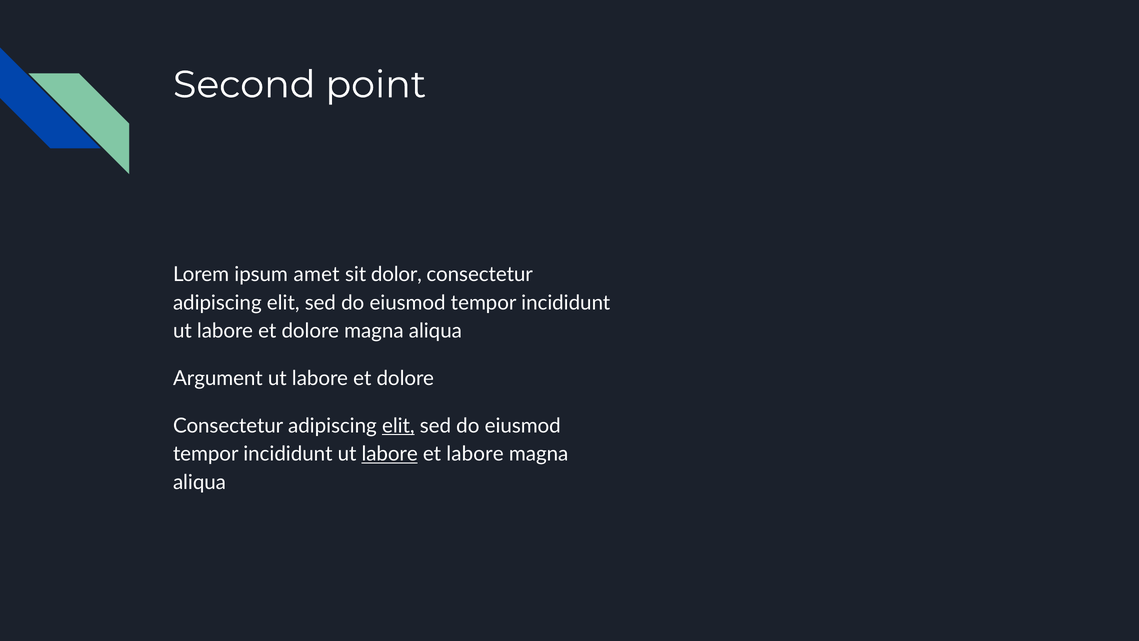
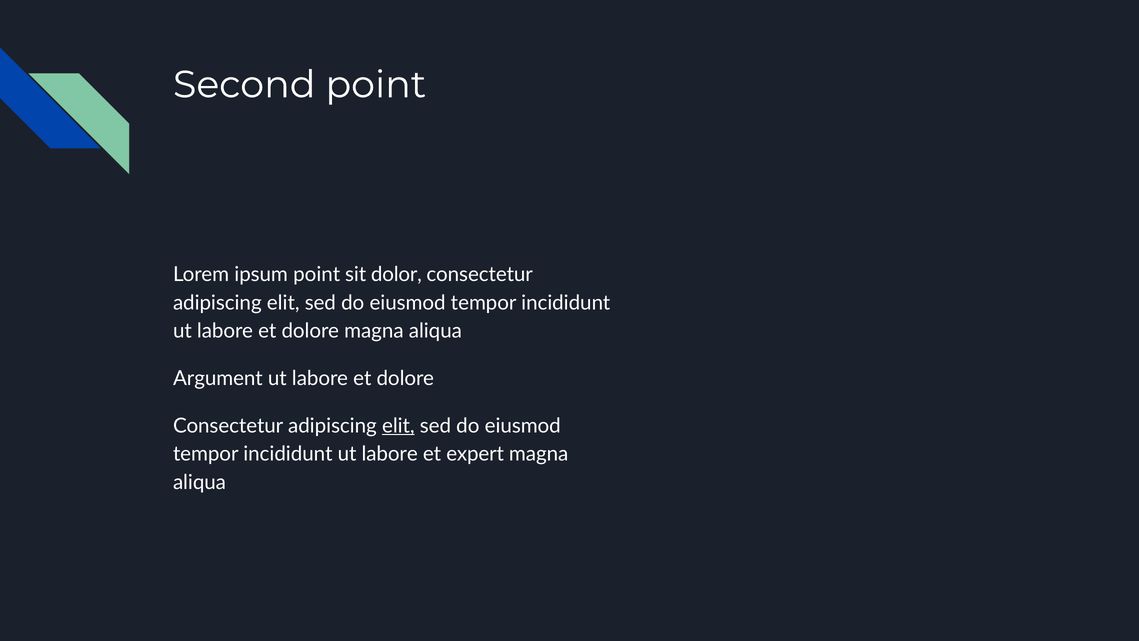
ipsum amet: amet -> point (317, 274)
labore underline: present -> none (390, 454)
et labore: labore -> expert (475, 454)
